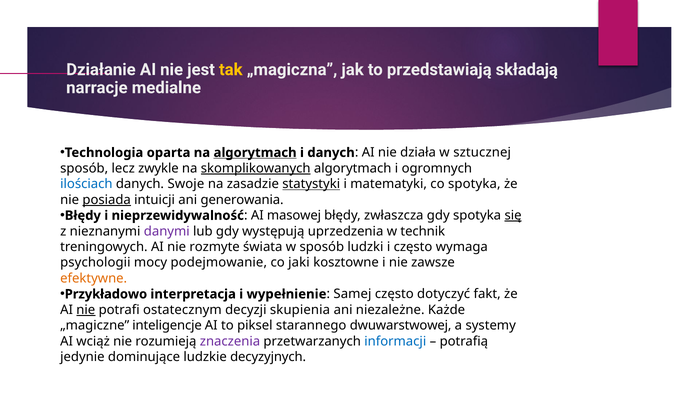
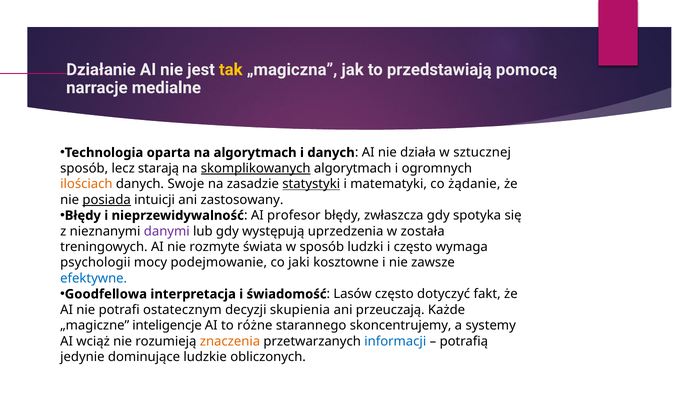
składają: składają -> pomocą (527, 70)
algorytmach underline: present -> none (255, 153)
zwykle: zwykle -> starają (158, 168)
ilościach colour: blue -> orange (86, 184)
co spotyka: spotyka -> żądanie (474, 184)
generowania: generowania -> zastosowany (242, 200)
masowej: masowej -> profesor (294, 216)
się underline: present -> none (513, 216)
technik: technik -> została (423, 231)
efektywne colour: orange -> blue (94, 279)
Przykładowo: Przykładowo -> Goodfellowa (106, 294)
wypełnienie: wypełnienie -> świadomość (287, 294)
Samej: Samej -> Lasów (353, 294)
nie underline: present -> none (86, 310)
niezależne: niezależne -> przeuczają (390, 310)
piksel: piksel -> różne (255, 326)
dwuwarstwowej: dwuwarstwowej -> skoncentrujemy (401, 326)
znaczenia colour: purple -> orange (230, 341)
decyzyjnych: decyzyjnych -> obliczonych (268, 357)
